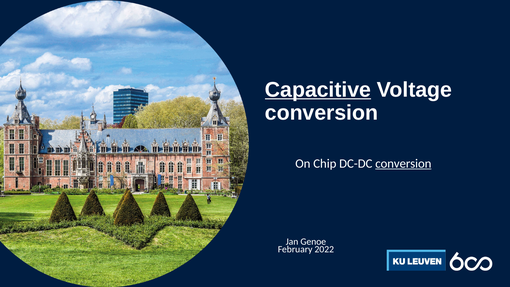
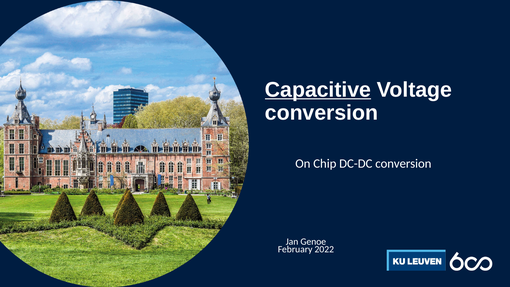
conversion underline: present -> none (403, 163)
